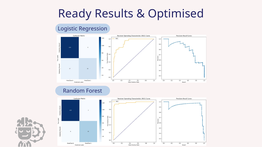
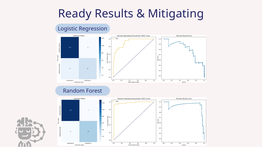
Optimised: Optimised -> Mitigating (176, 14)
